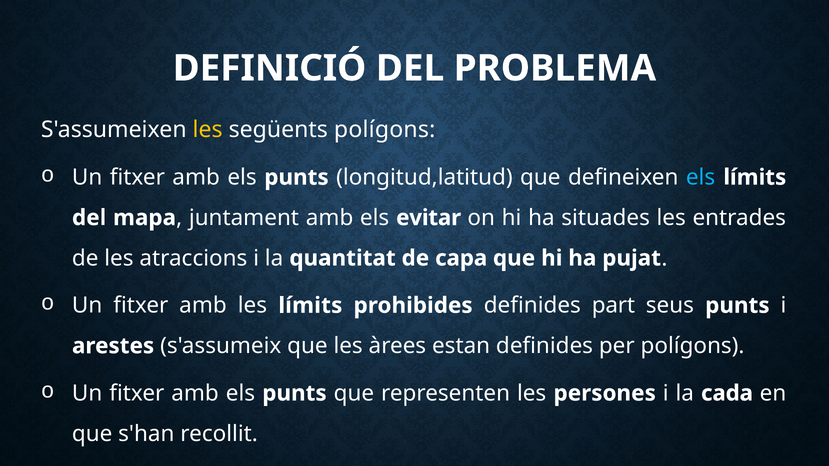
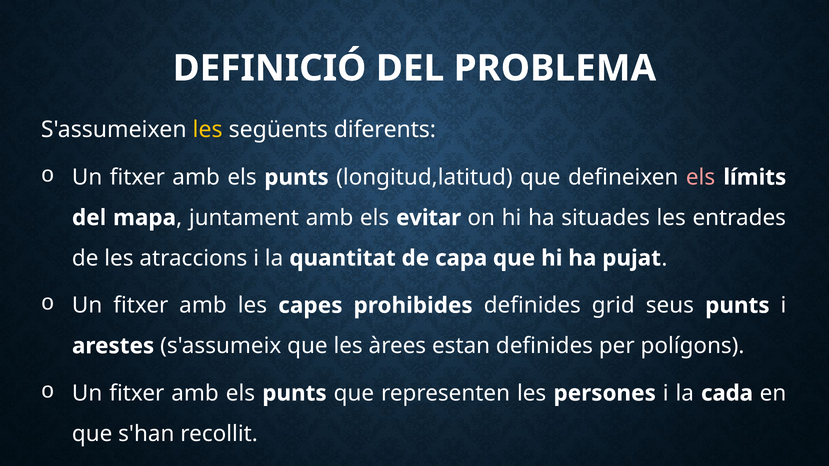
següents polígons: polígons -> diferents (385, 130)
els colour: light blue -> pink (701, 177)
les límits: límits -> capes (310, 306)
part: part -> grid (613, 306)
